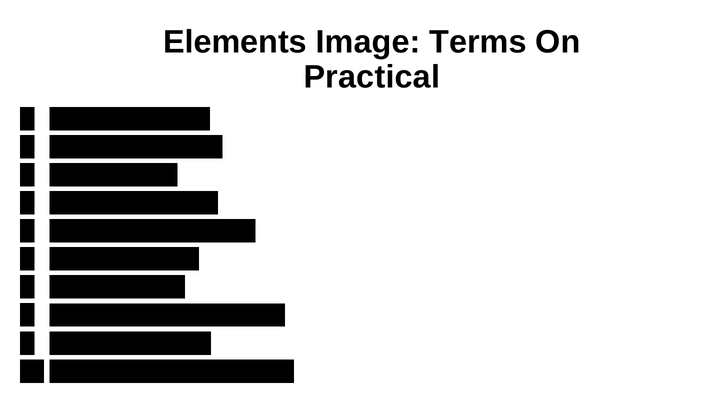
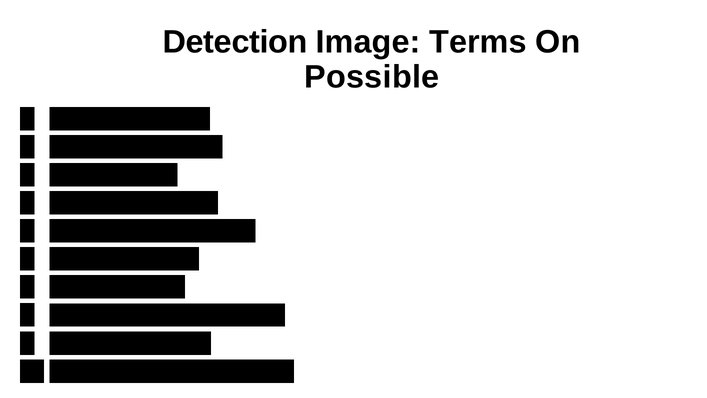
Elements: Elements -> Detection (235, 42)
Practical: Practical -> Possible (372, 77)
